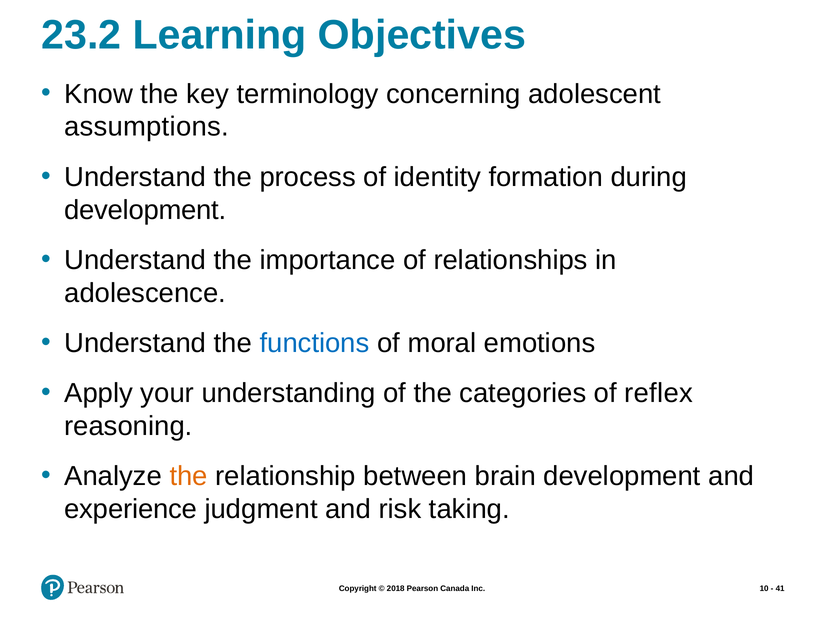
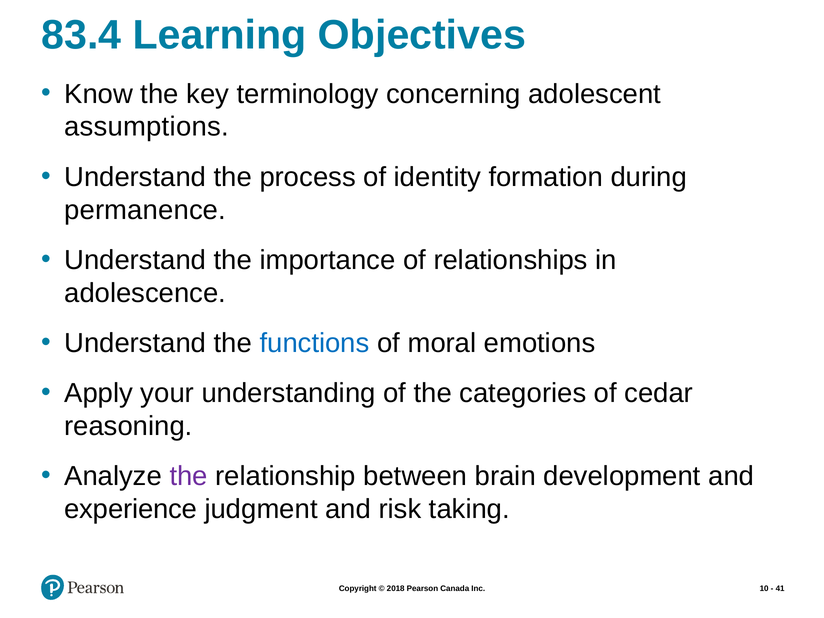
23.2: 23.2 -> 83.4 (81, 35)
development: development -> permanence (145, 210)
reflex: reflex -> cedar (659, 393)
the colour: orange -> purple (189, 476)
